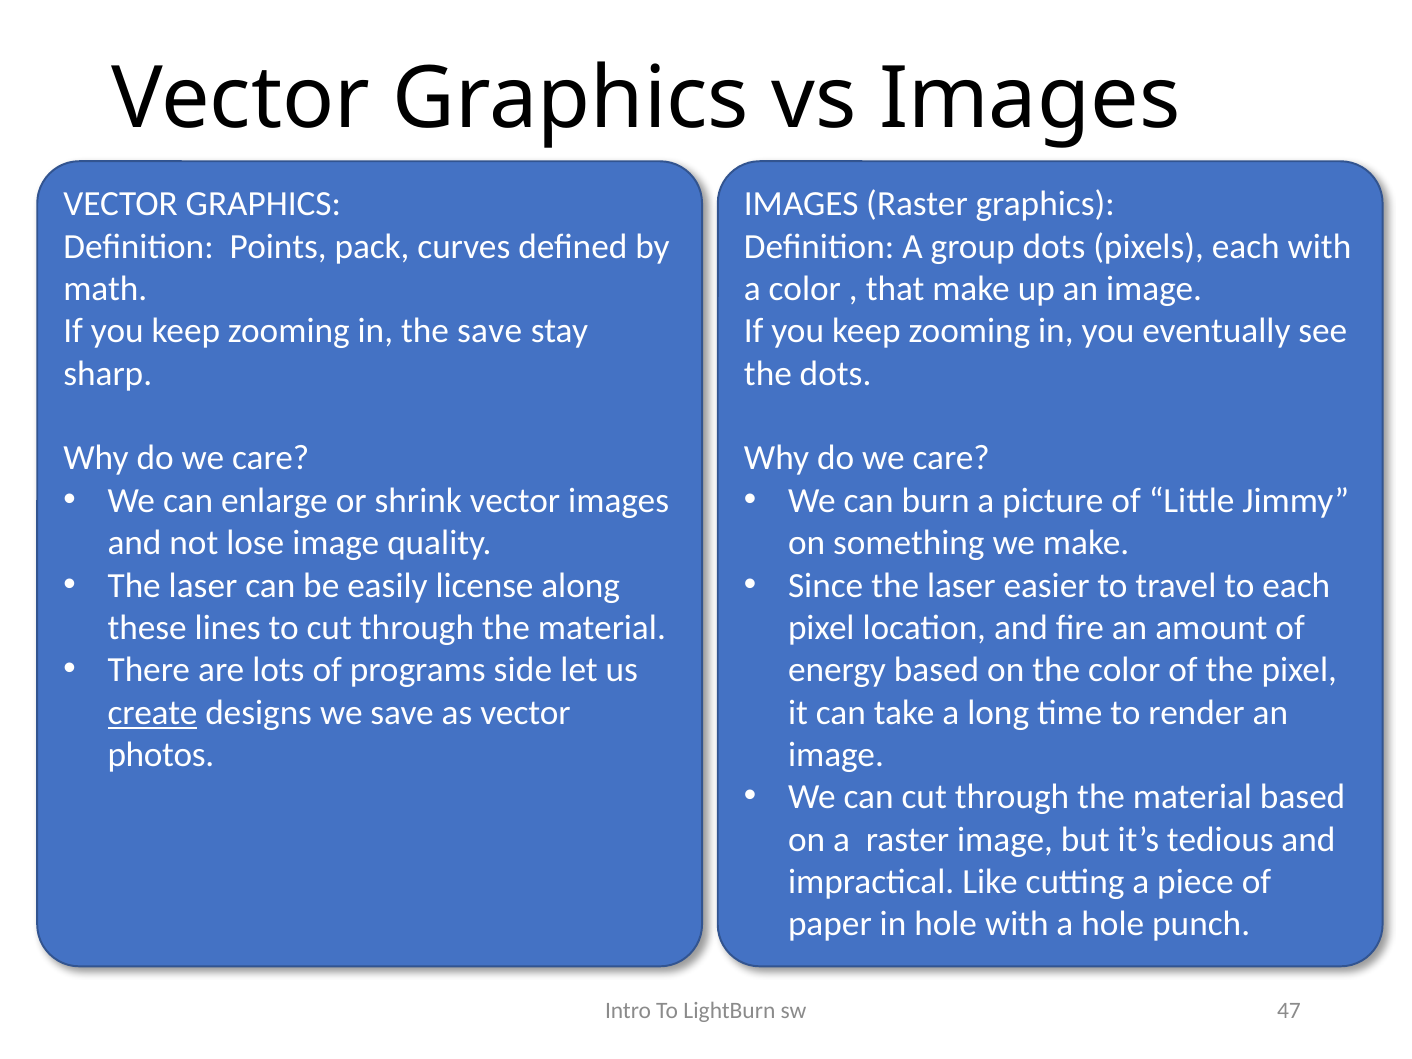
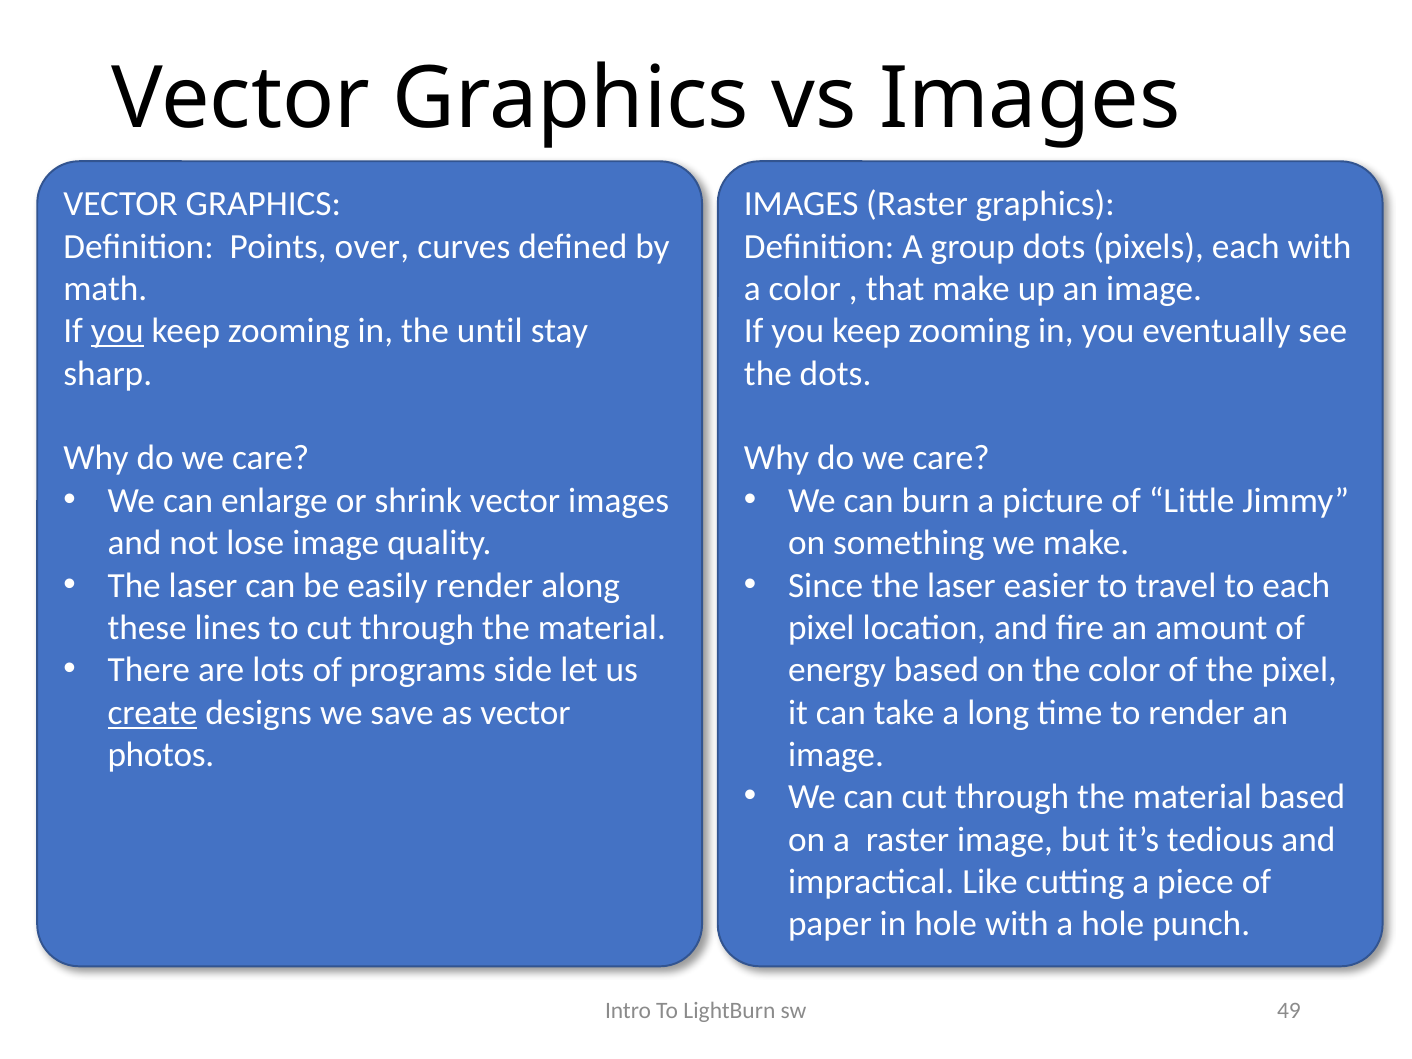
pack: pack -> over (372, 247)
you underline: none -> present (117, 331)
the save: save -> until (490, 331)
easily license: license -> render (484, 585)
47: 47 -> 49 (1289, 1011)
